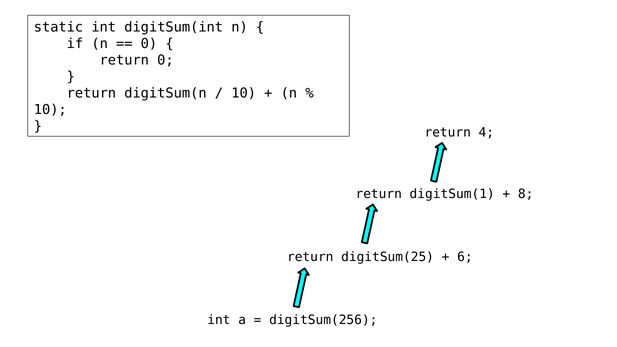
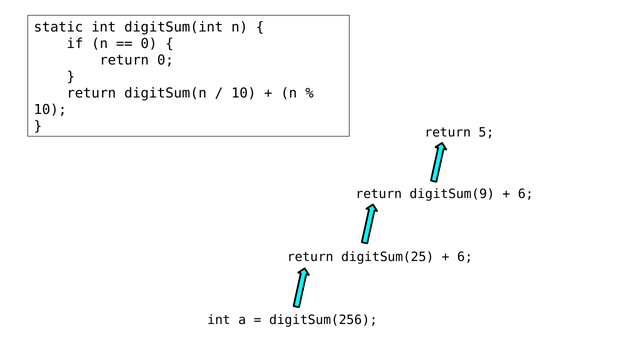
4: 4 -> 5 (486, 132)
digitSum(1: digitSum(1 -> digitSum(9 (452, 194)
8: 8 -> 6 (526, 194)
